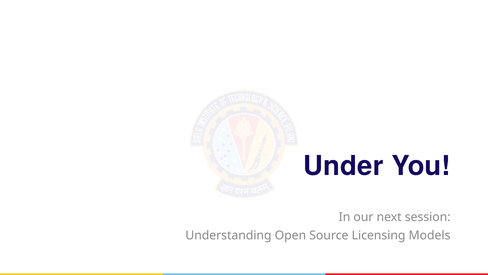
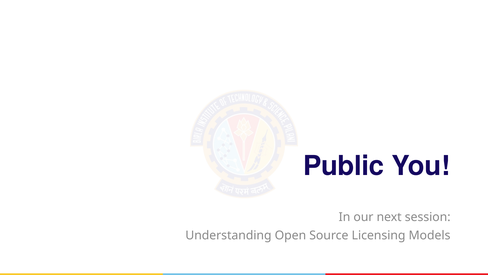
Under: Under -> Public (344, 166)
